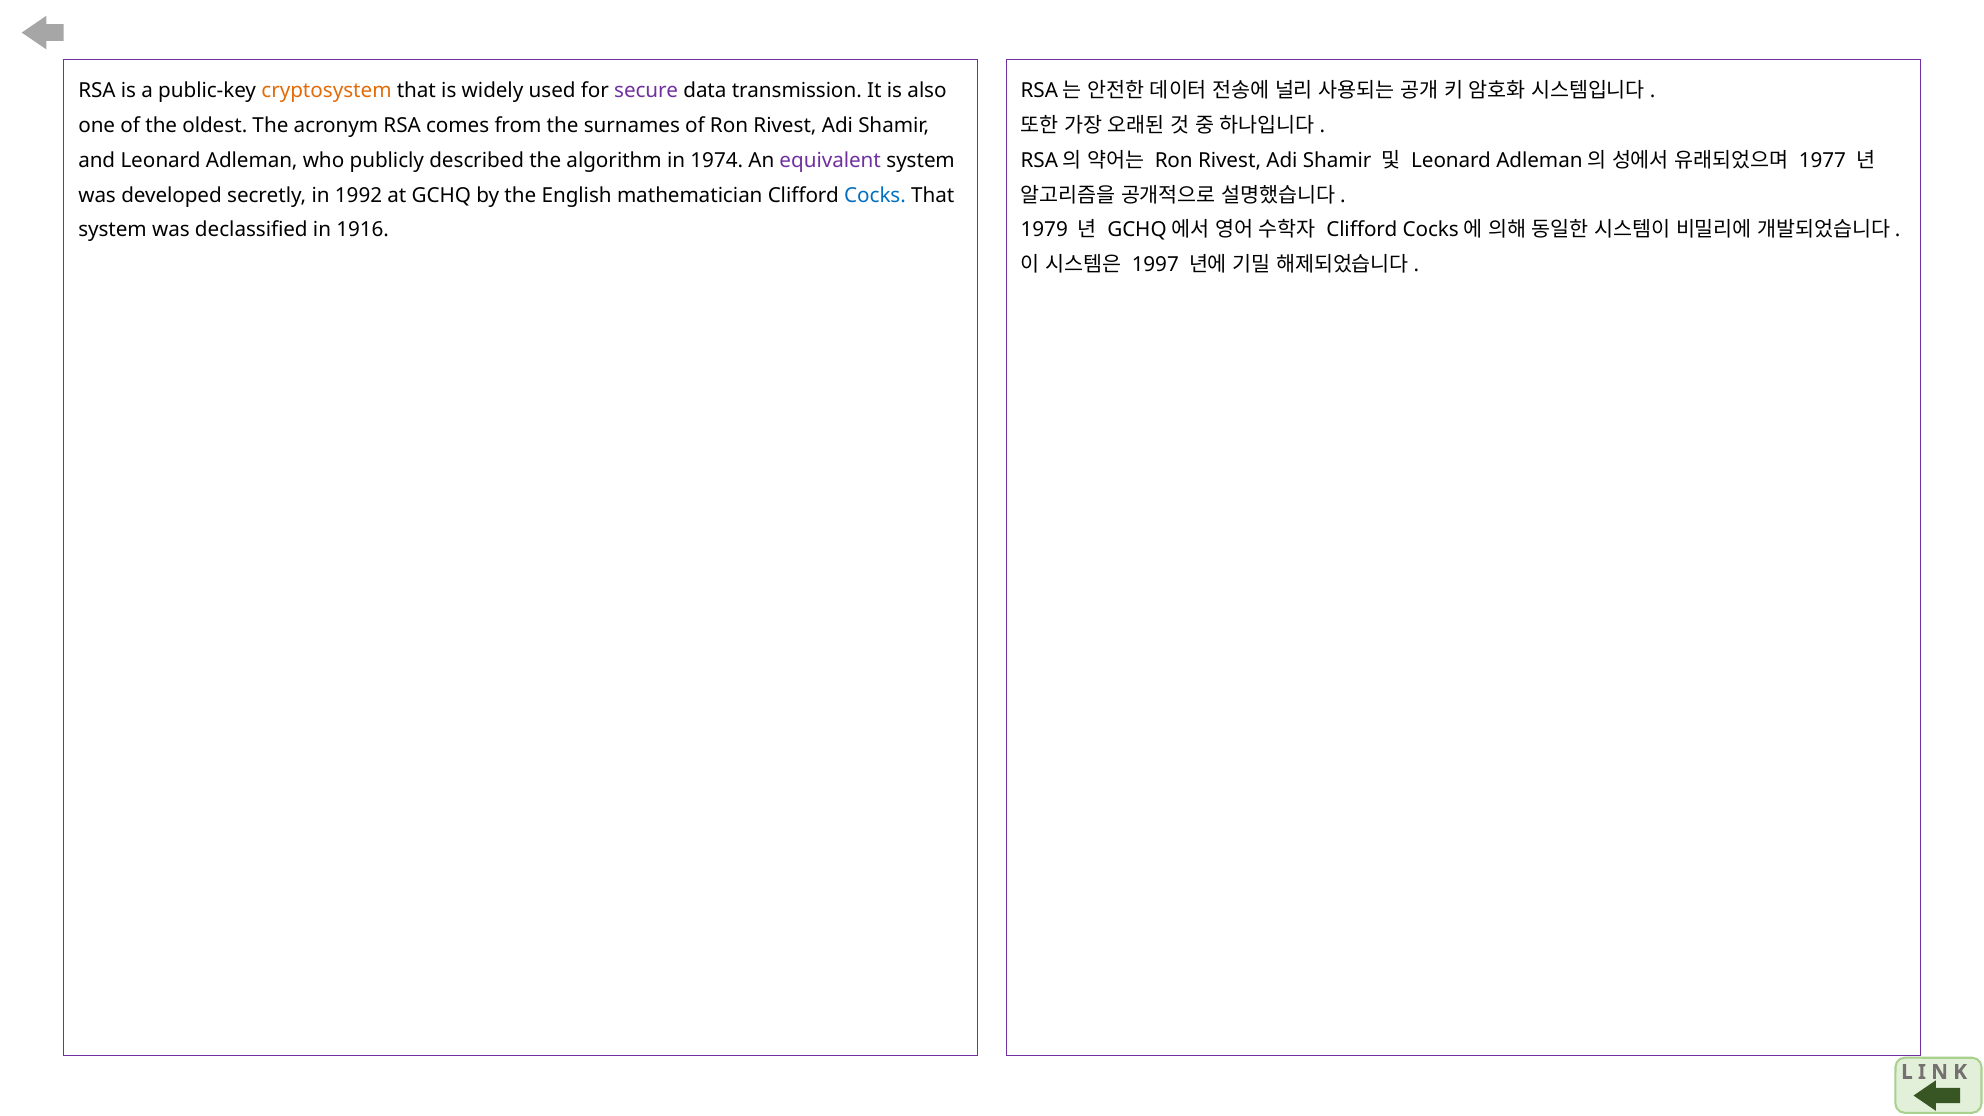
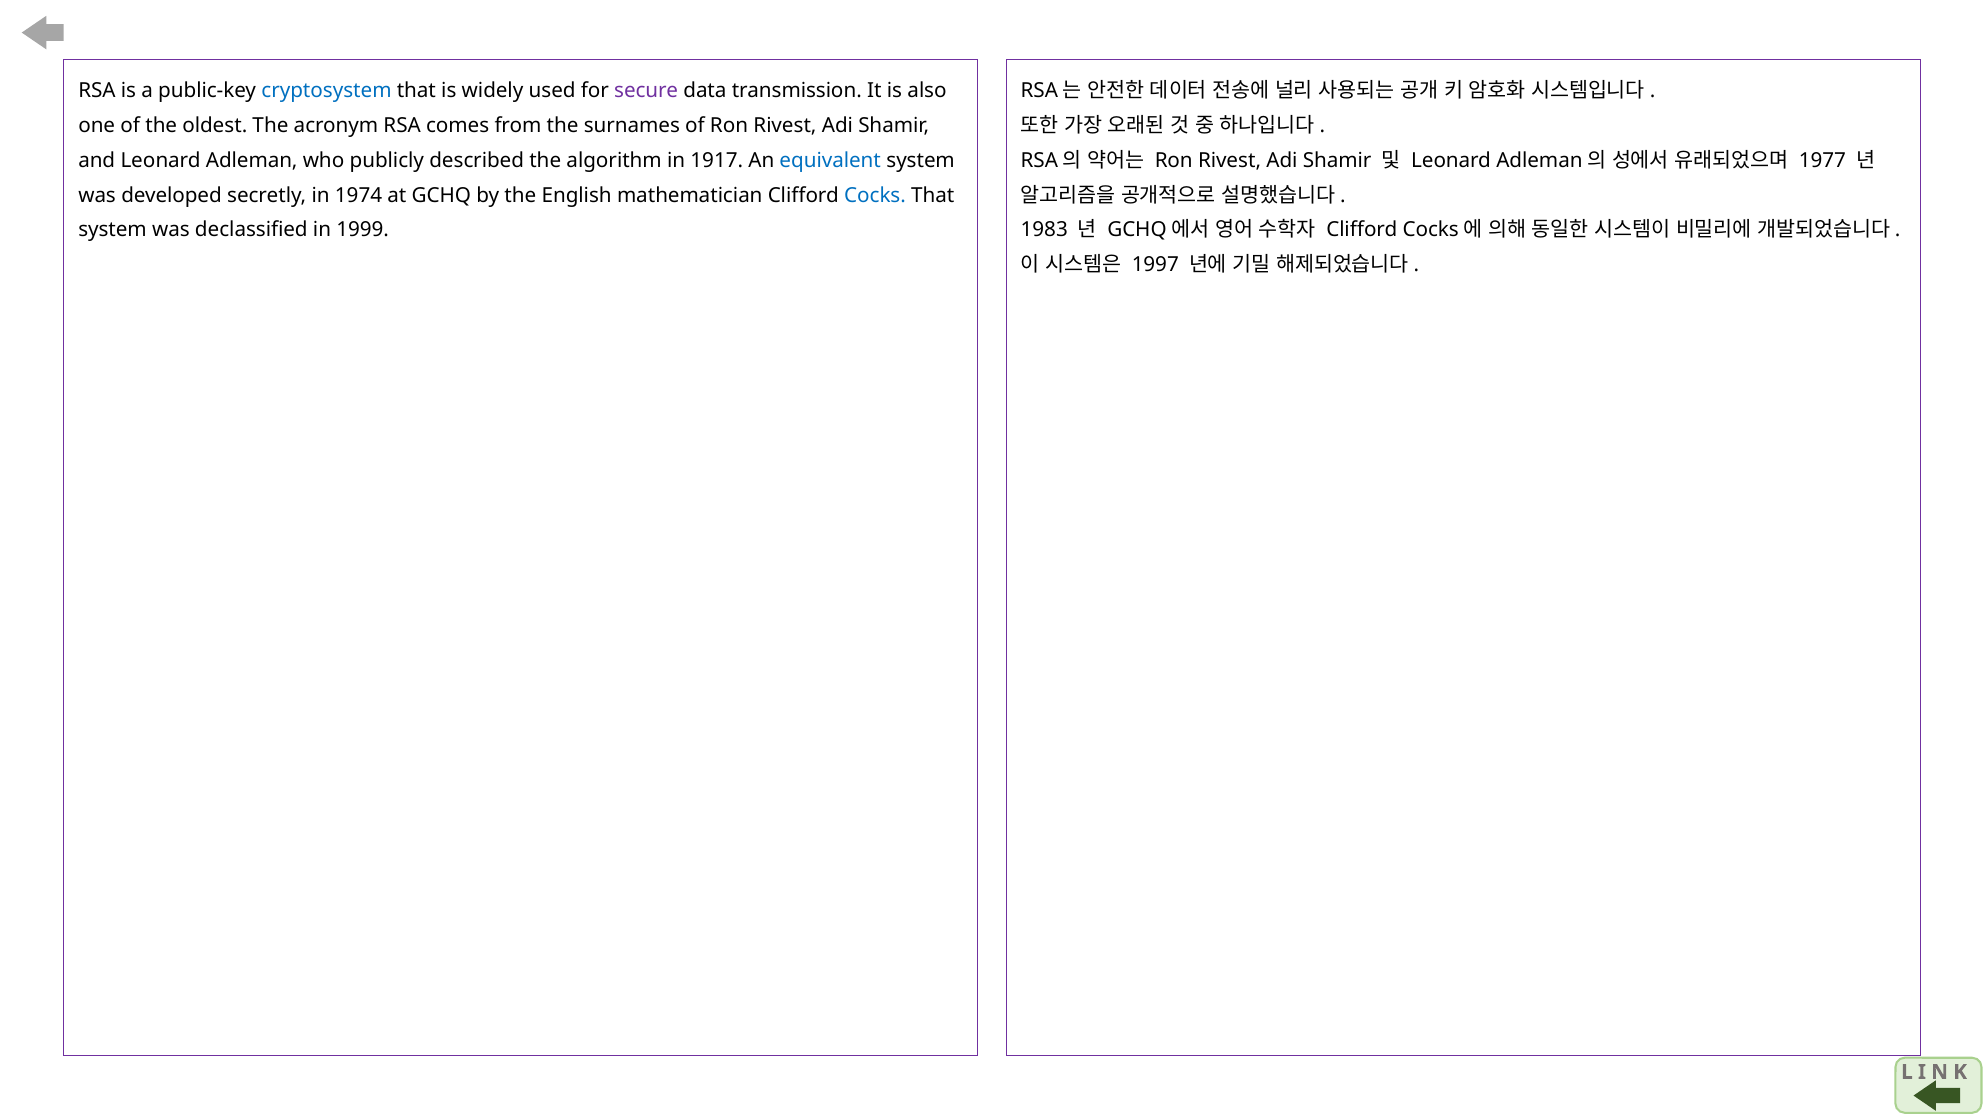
cryptosystem colour: orange -> blue (326, 91)
1974: 1974 -> 1917 (717, 161)
equivalent colour: purple -> blue (830, 161)
1992: 1992 -> 1974 (359, 195)
1916: 1916 -> 1999 (363, 230)
1979: 1979 -> 1983 (1044, 230)
